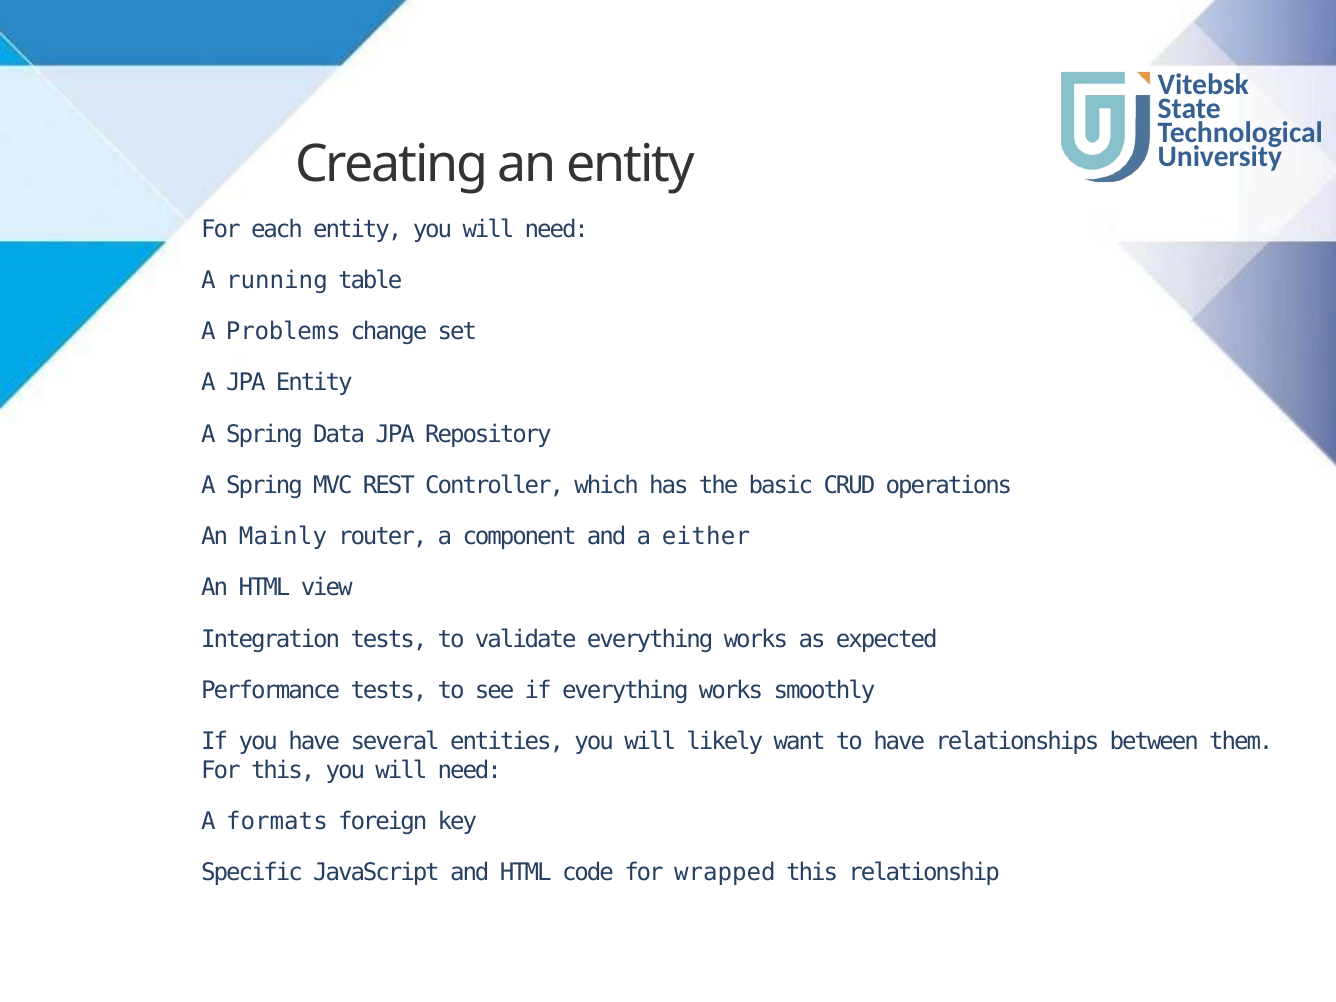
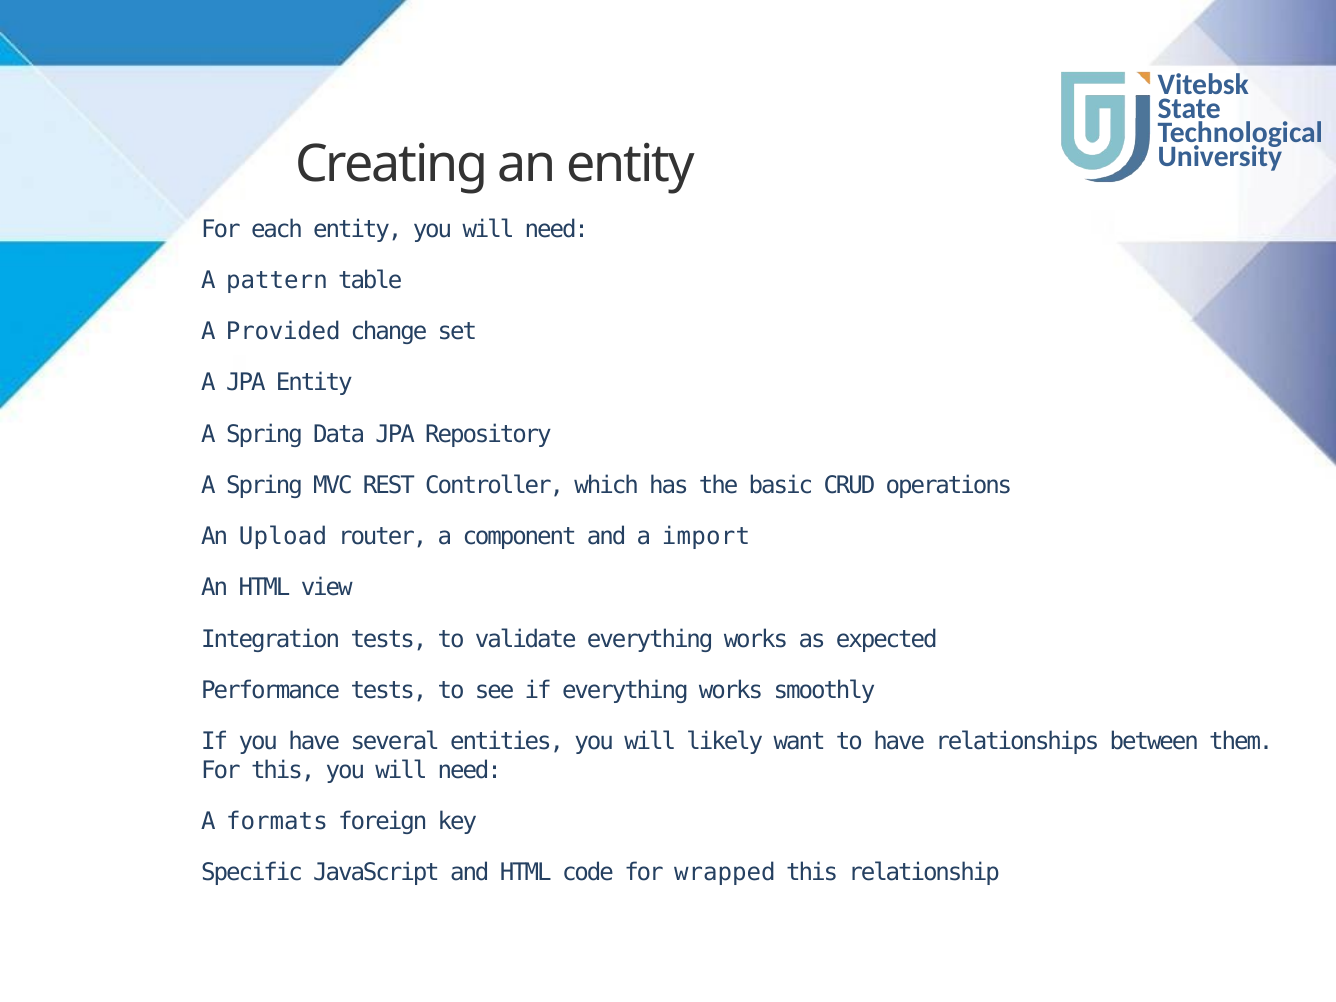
running: running -> pattern (277, 280)
Problems: Problems -> Provided (283, 332)
Mainly: Mainly -> Upload (283, 537)
either: either -> import (706, 537)
